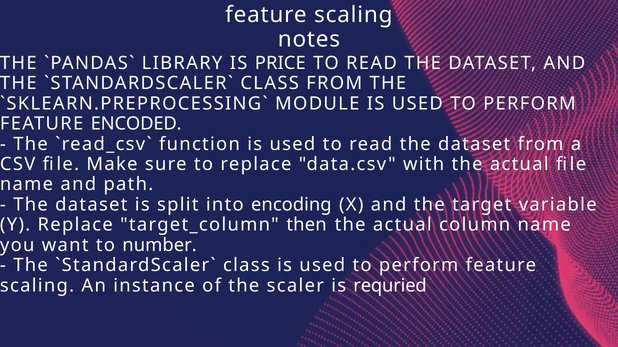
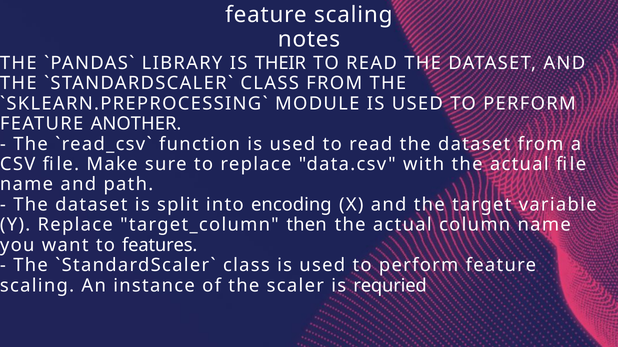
PRICE: PRICE -> THEIR (280, 63)
ENCODED: ENCODED -> ANOTHER (136, 124)
number: number -> features (160, 245)
